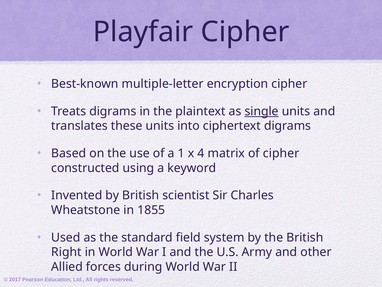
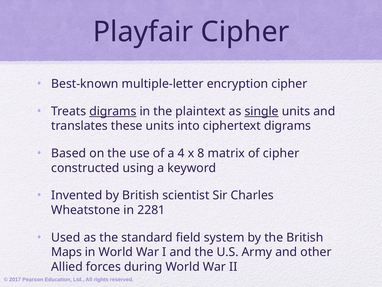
digrams underline: none -> present (113, 111)
1: 1 -> 4 (181, 153)
4: 4 -> 8 (201, 153)
1855: 1855 -> 2281 (151, 210)
Right: Right -> Maps (67, 252)
